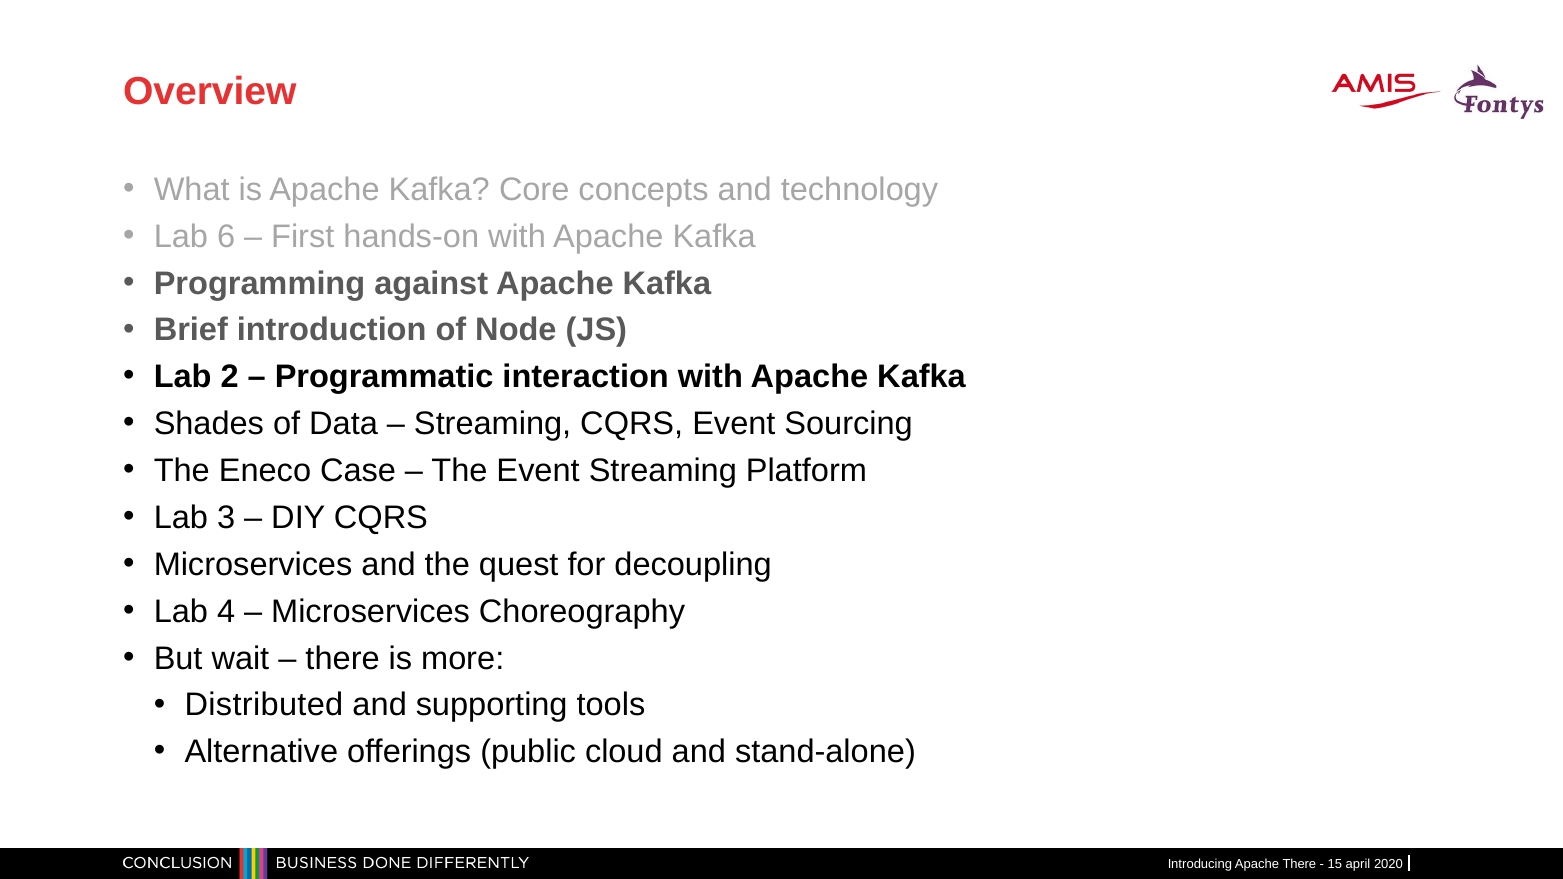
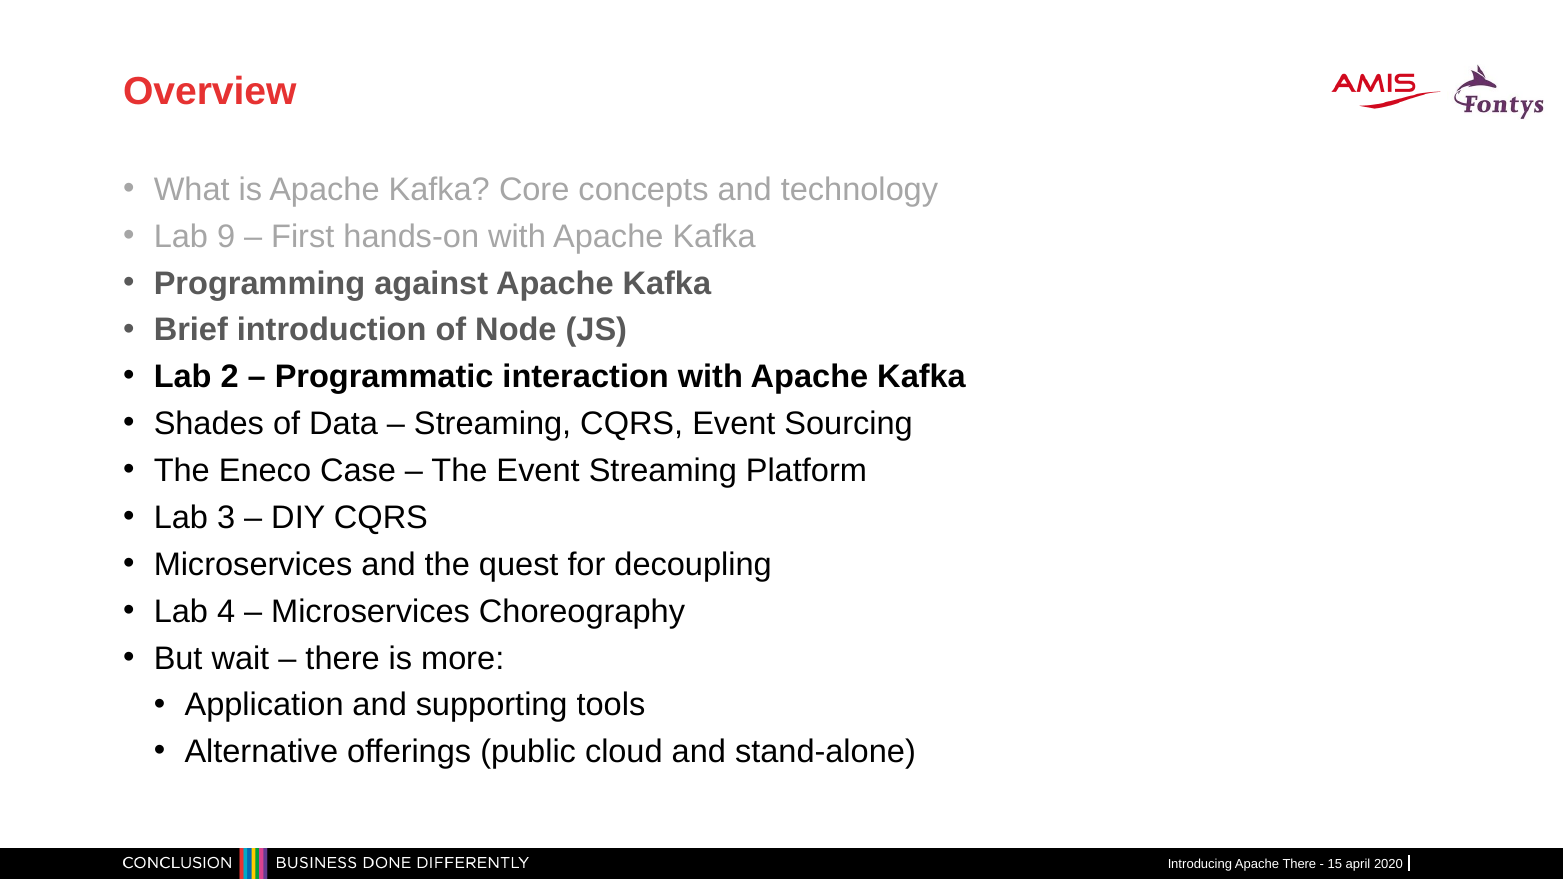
6: 6 -> 9 (226, 237)
Distributed: Distributed -> Application (264, 705)
